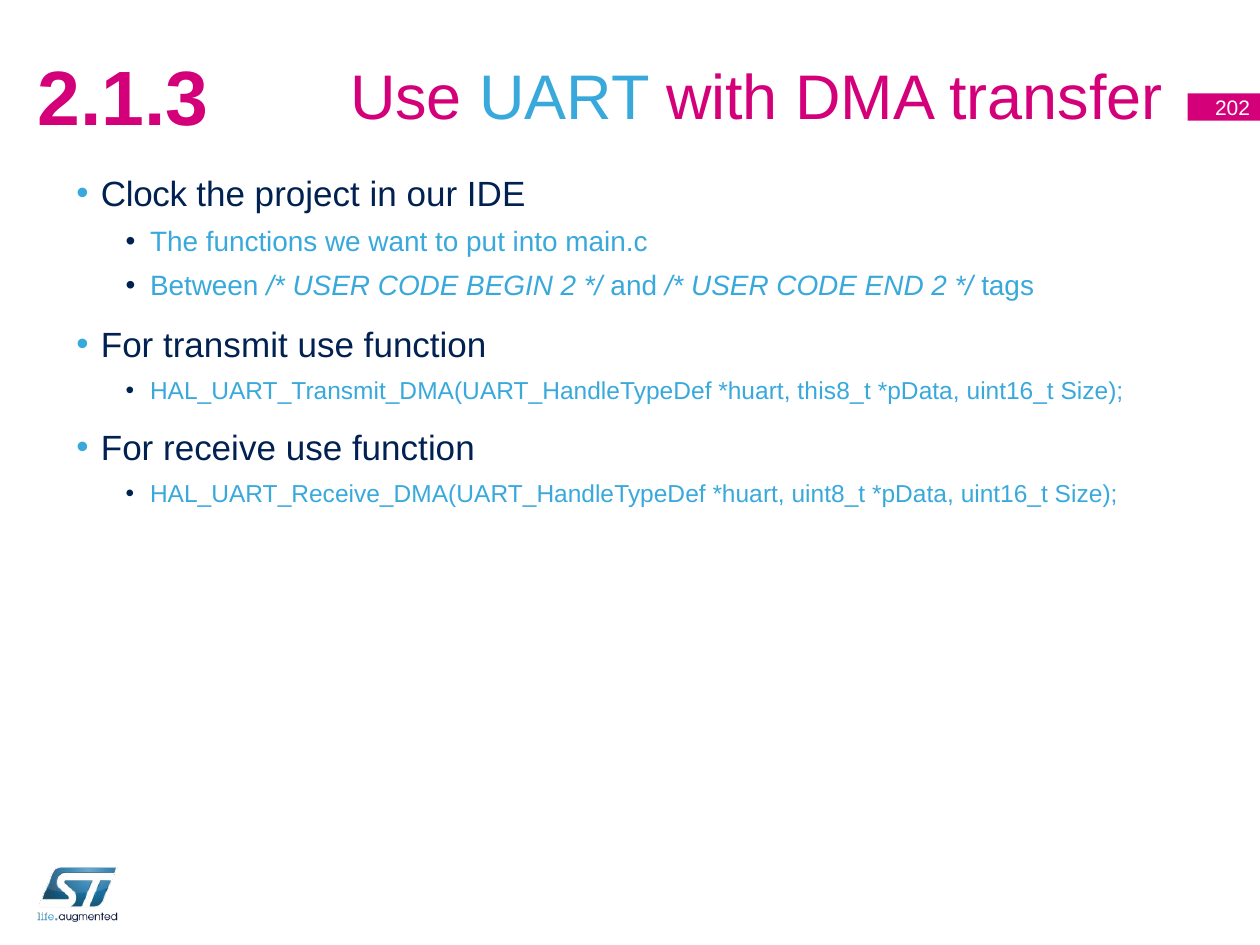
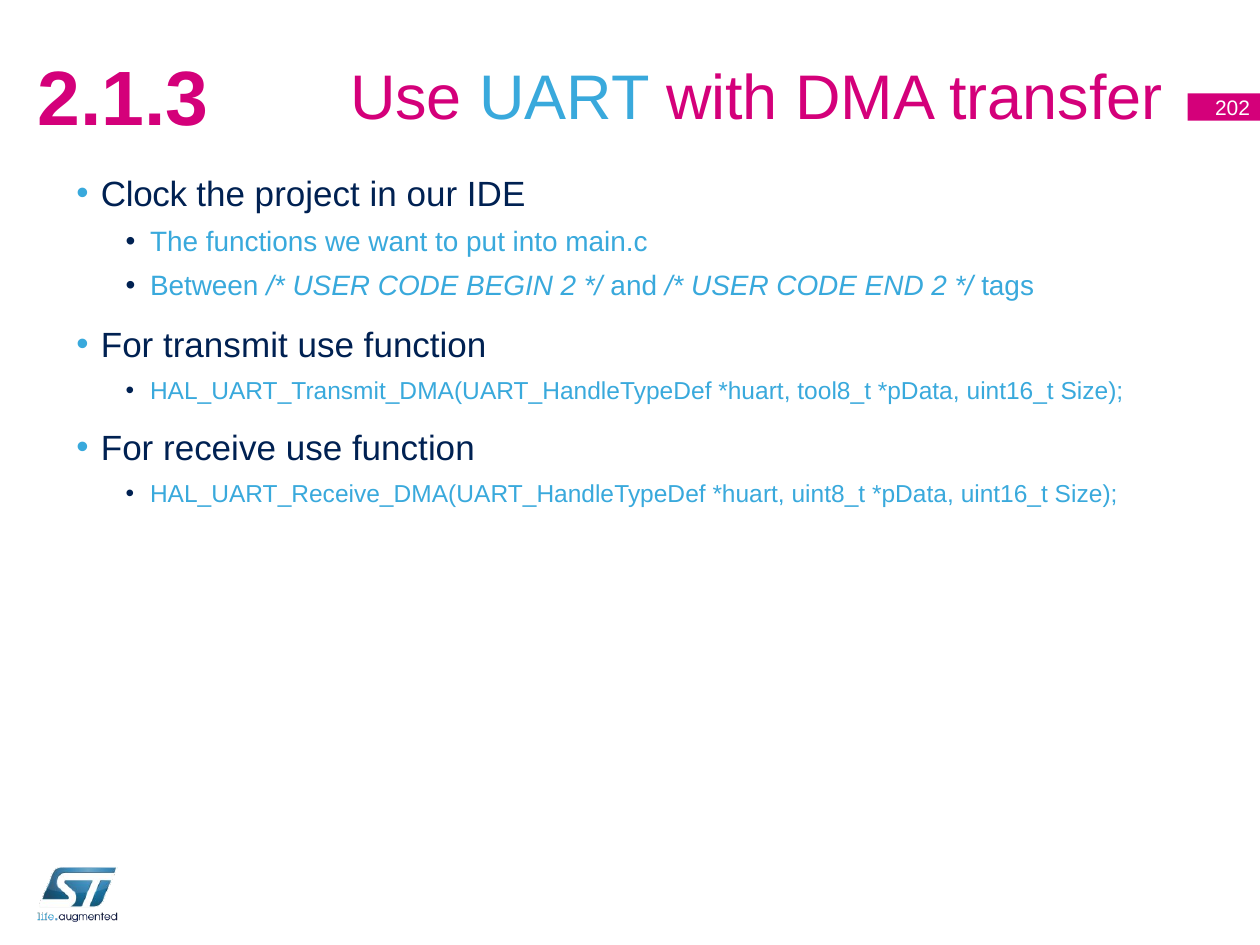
this8_t: this8_t -> tool8_t (834, 391)
